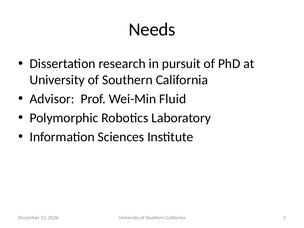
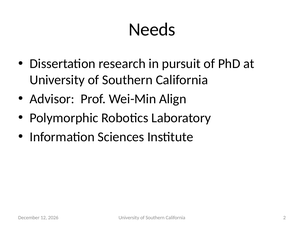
Fluid: Fluid -> Align (173, 99)
